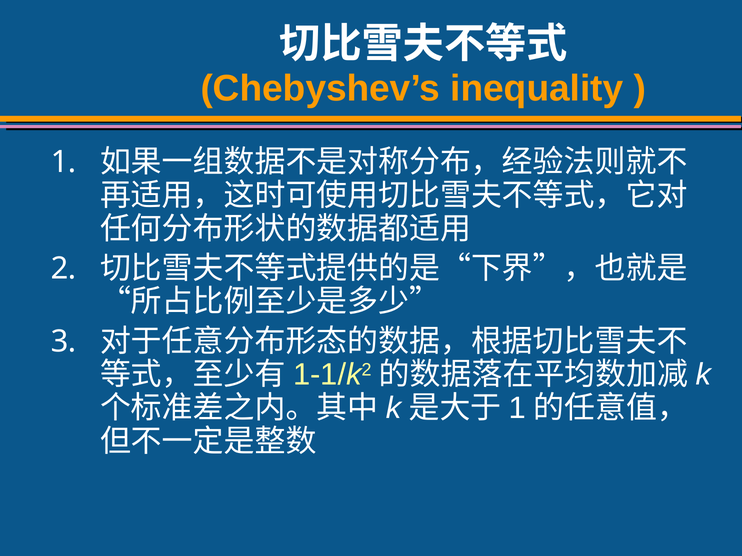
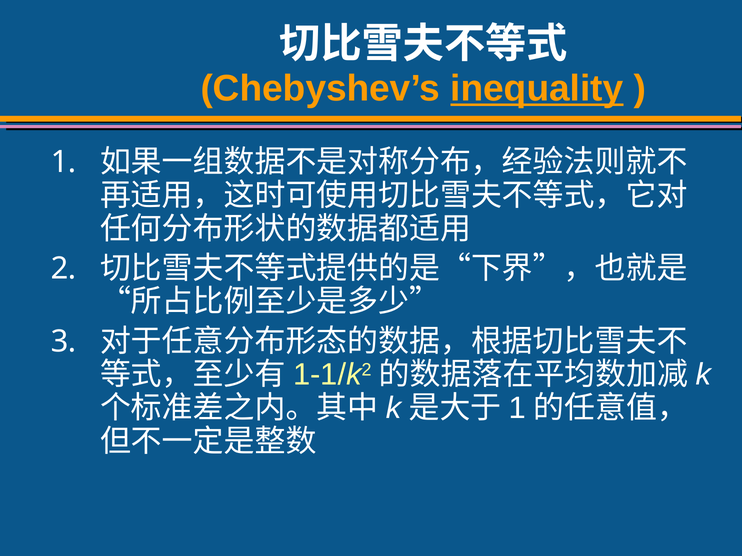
inequality underline: none -> present (537, 89)
